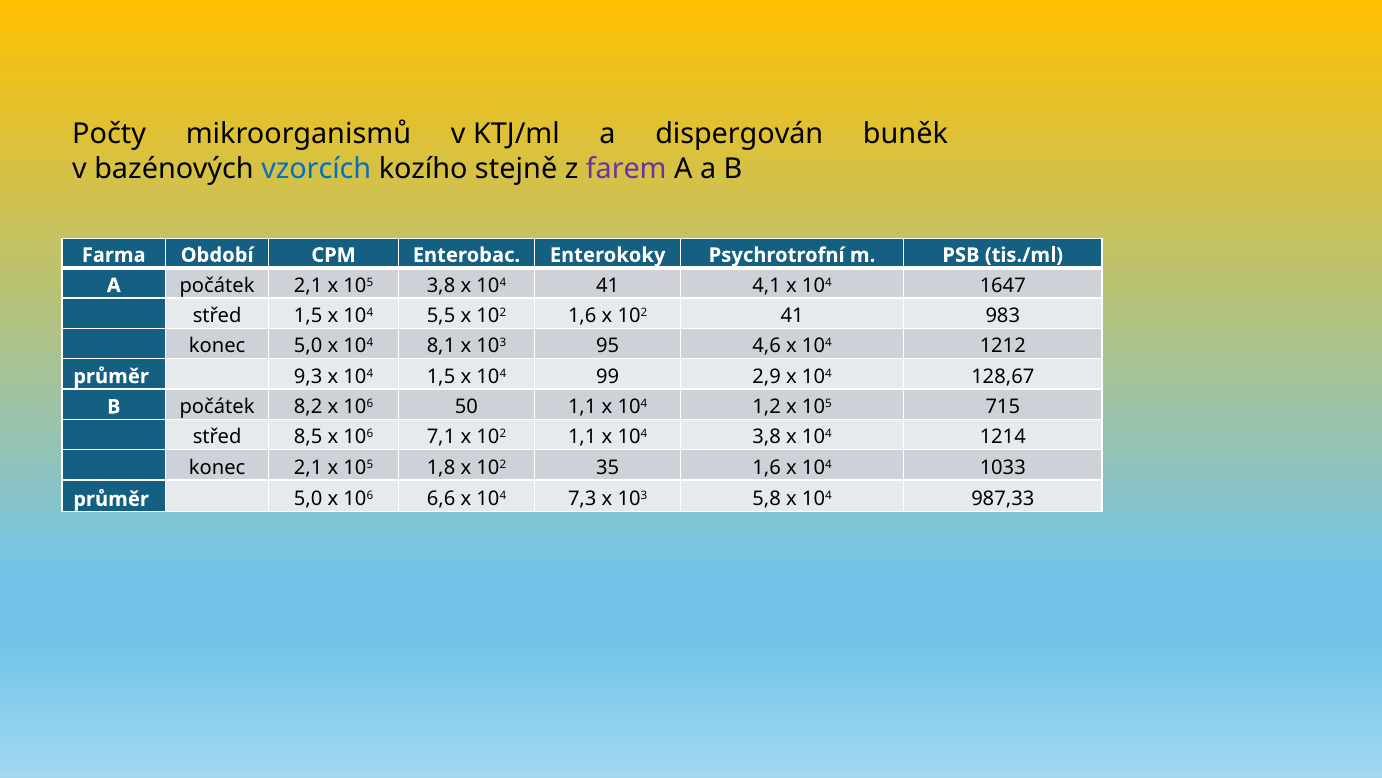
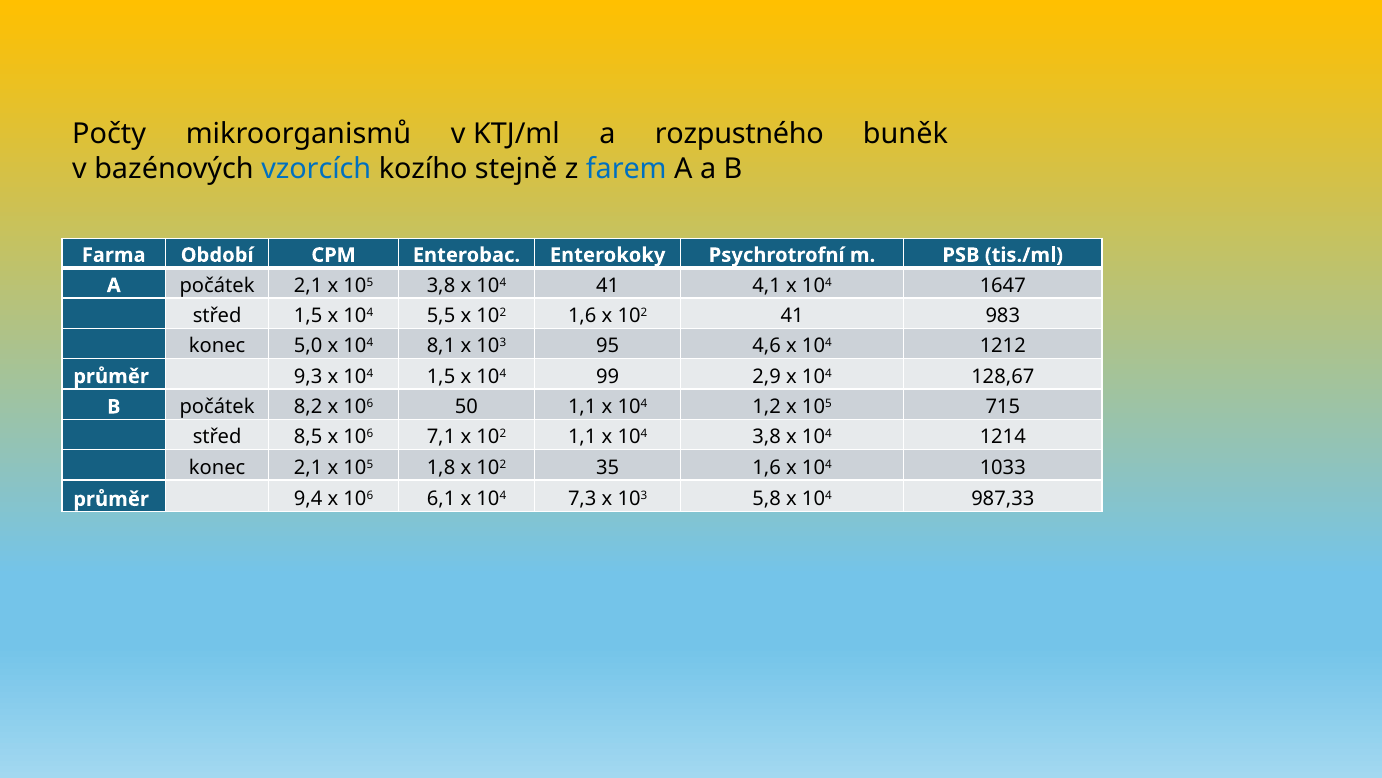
dispergován: dispergován -> rozpustného (739, 134)
farem colour: purple -> blue (626, 169)
průměr 5,0: 5,0 -> 9,4 (308, 499)
6,6: 6,6 -> 6,1 (441, 499)
